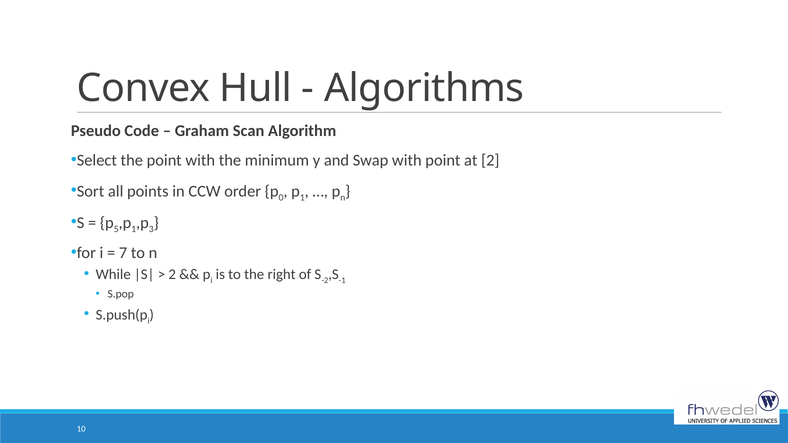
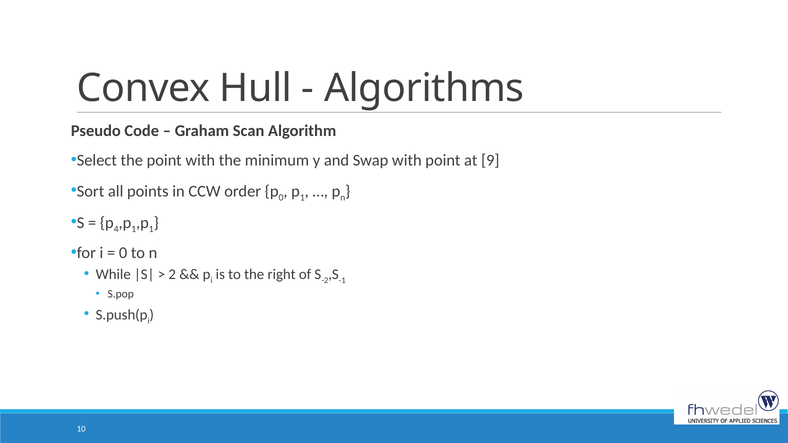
at 2: 2 -> 9 (490, 160)
5: 5 -> 4 (116, 229)
3: 3 -> 1 (151, 229)
7: 7 -> 0 (123, 253)
